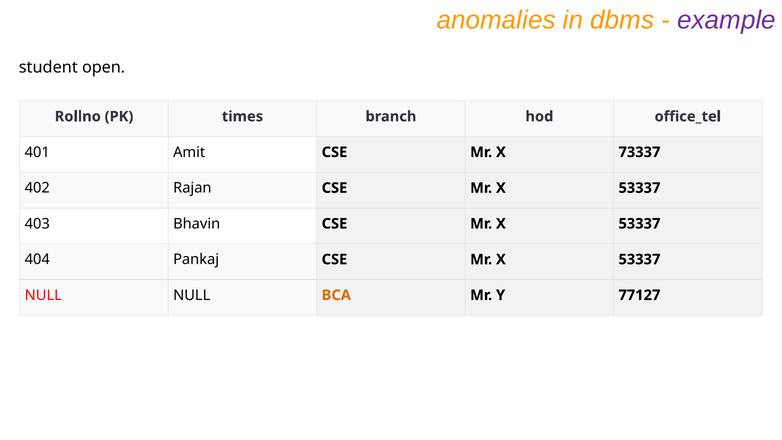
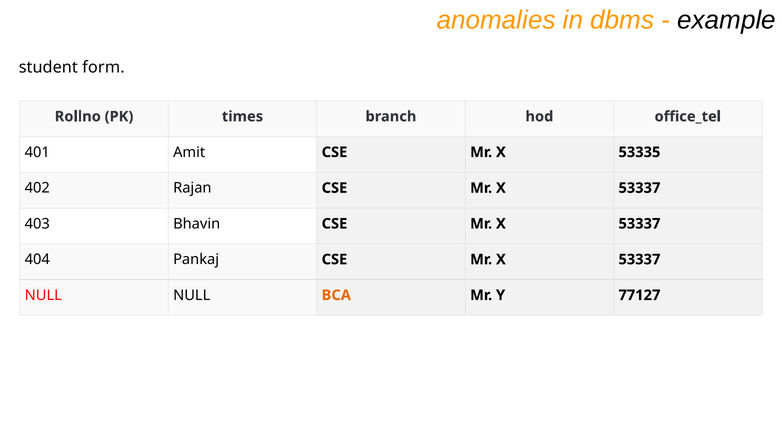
example colour: purple -> black (727, 20)
open: open -> form (103, 68)
73337: 73337 -> 53335 (639, 152)
